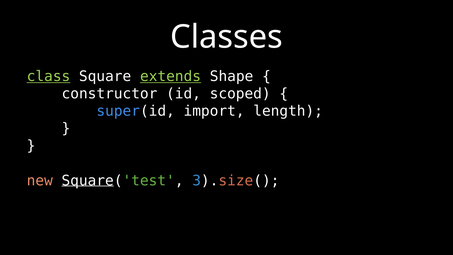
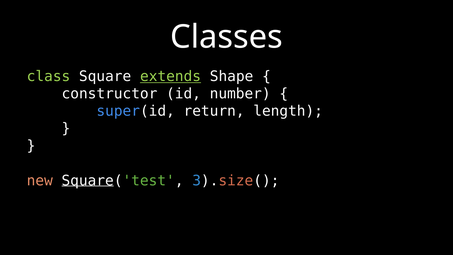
class underline: present -> none (48, 76)
scoped: scoped -> number (240, 94)
import: import -> return (214, 111)
